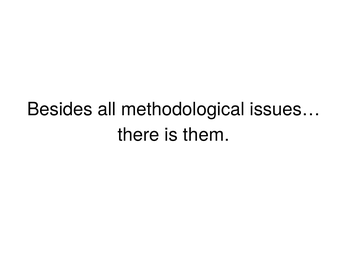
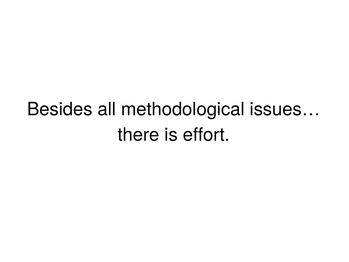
them: them -> effort (206, 135)
